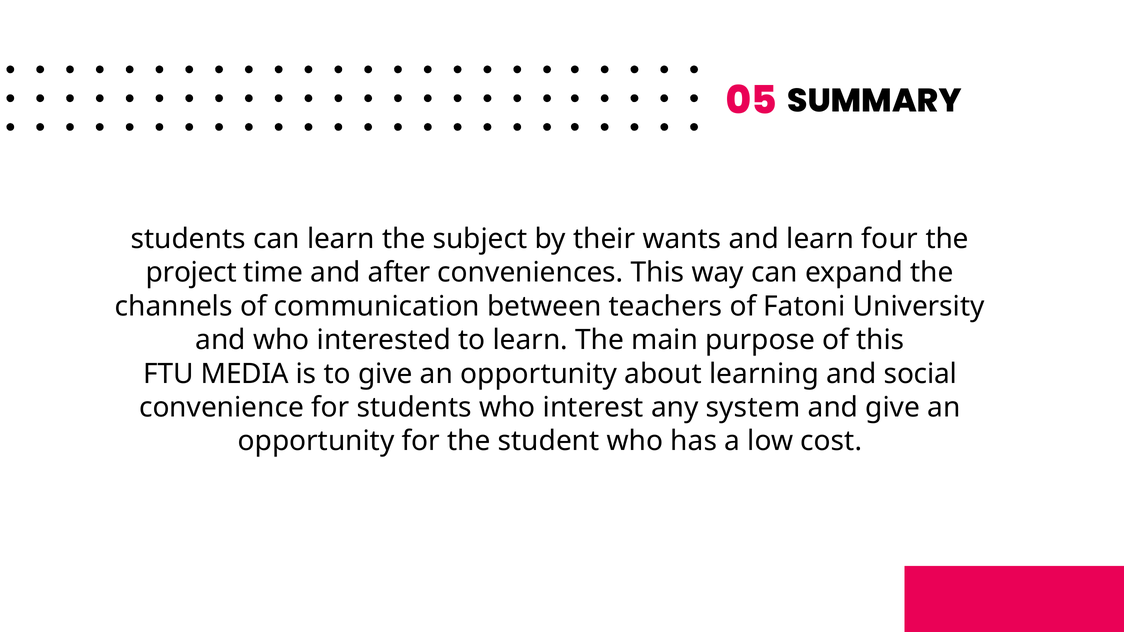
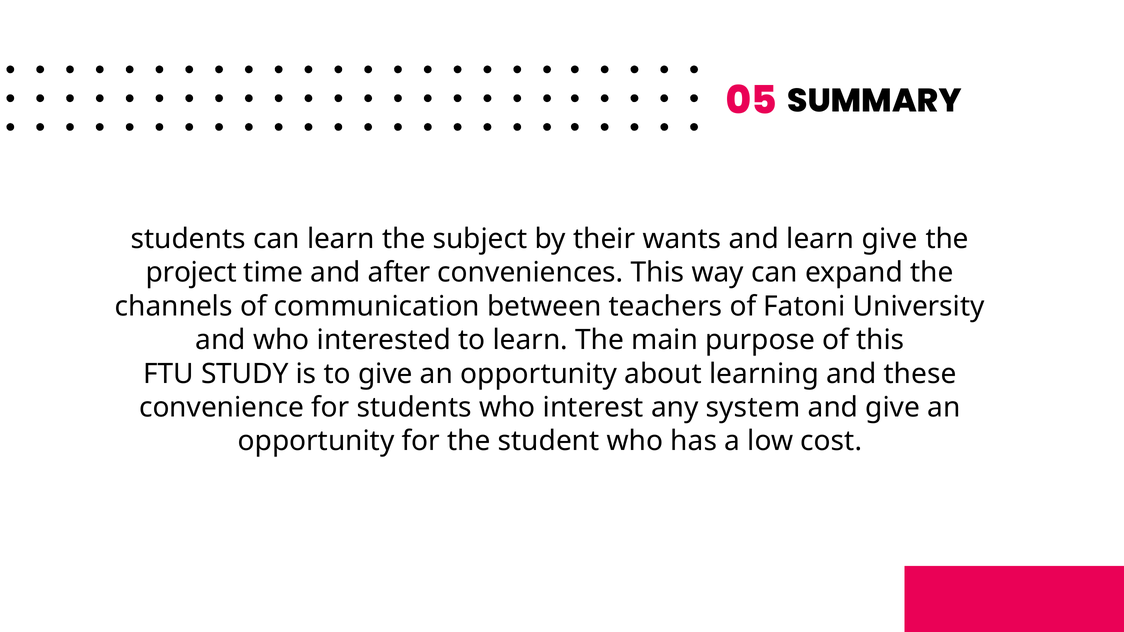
learn four: four -> give (890, 239)
MEDIA: MEDIA -> STUDY (245, 374)
social: social -> these (920, 374)
